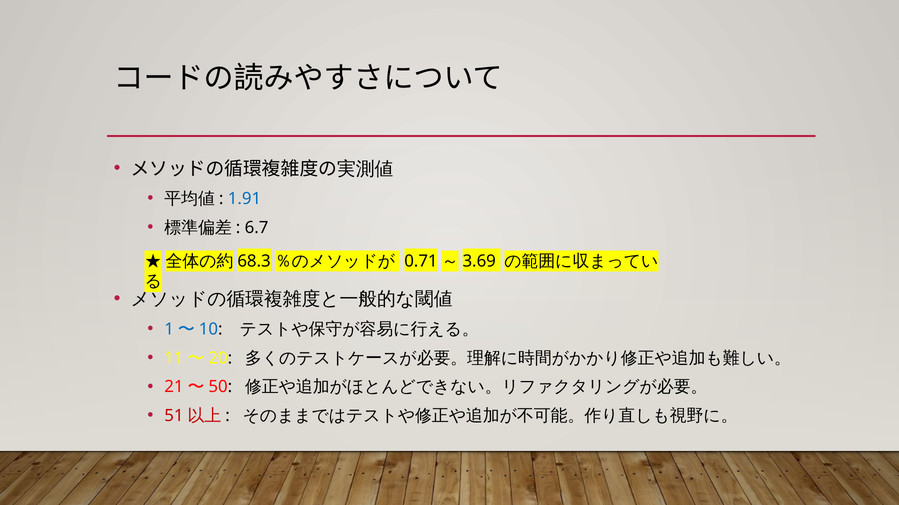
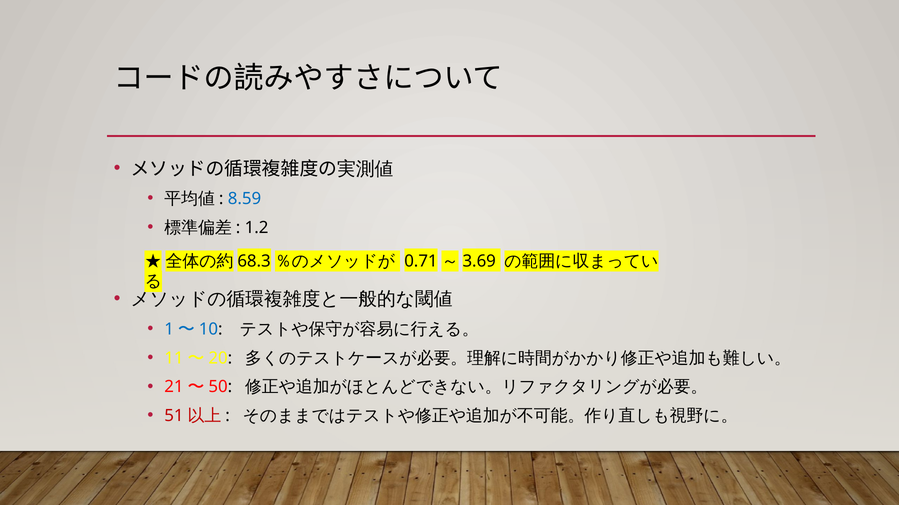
1.91: 1.91 -> 8.59 (244, 199)
6.7: 6.7 -> 1.2 (257, 228)
